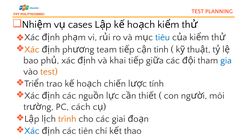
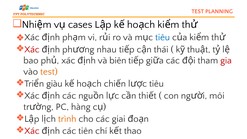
Xác colour: orange -> red (32, 49)
team: team -> nhau (107, 49)
tinh: tinh -> thái (161, 49)
khai: khai -> biên (118, 60)
gia colour: blue -> red (226, 60)
trao: trao -> giàu (54, 84)
tính: tính -> tiêu (156, 84)
cách: cách -> hàng (81, 107)
Xác colour: blue -> red (32, 131)
